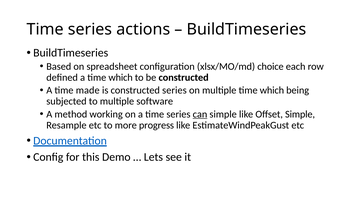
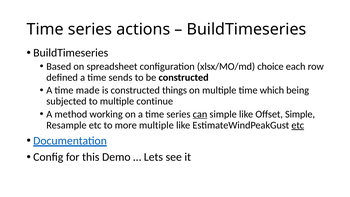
a time which: which -> sends (120, 77)
constructed series: series -> things (175, 90)
software: software -> continue (155, 101)
more progress: progress -> multiple (156, 125)
etc underline: none -> present (298, 125)
